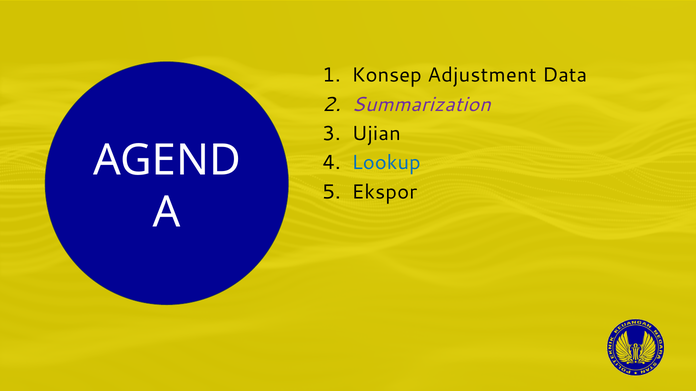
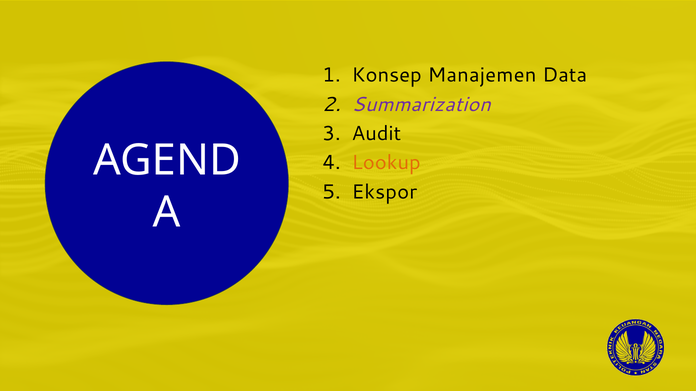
Adjustment: Adjustment -> Manajemen (482, 75)
Ujian: Ujian -> Audit (376, 134)
Lookup colour: blue -> orange (386, 163)
